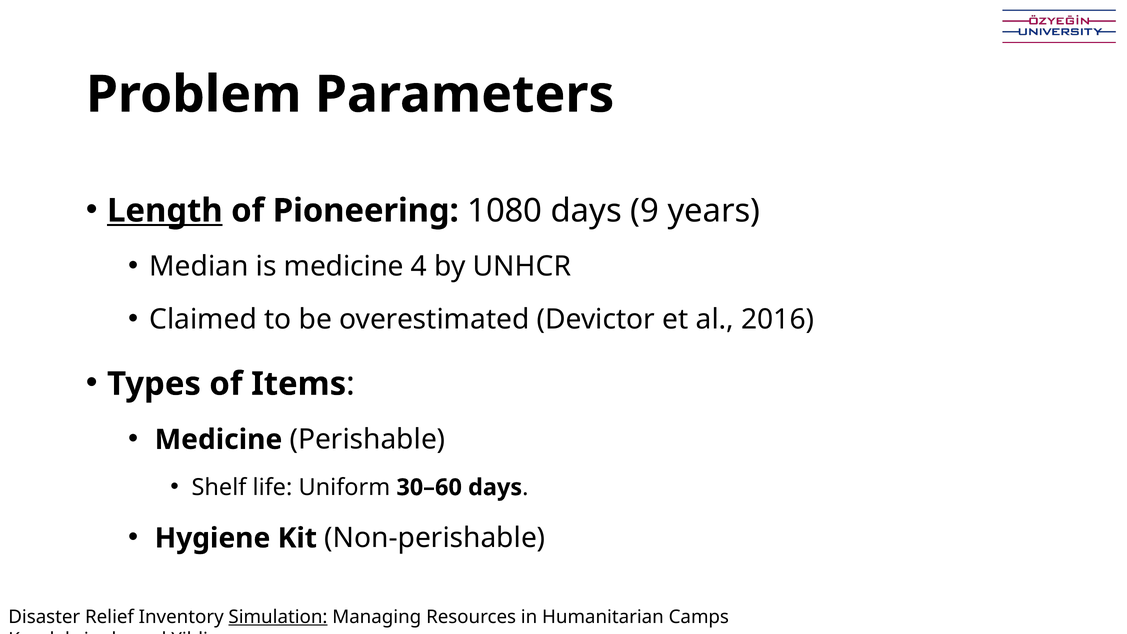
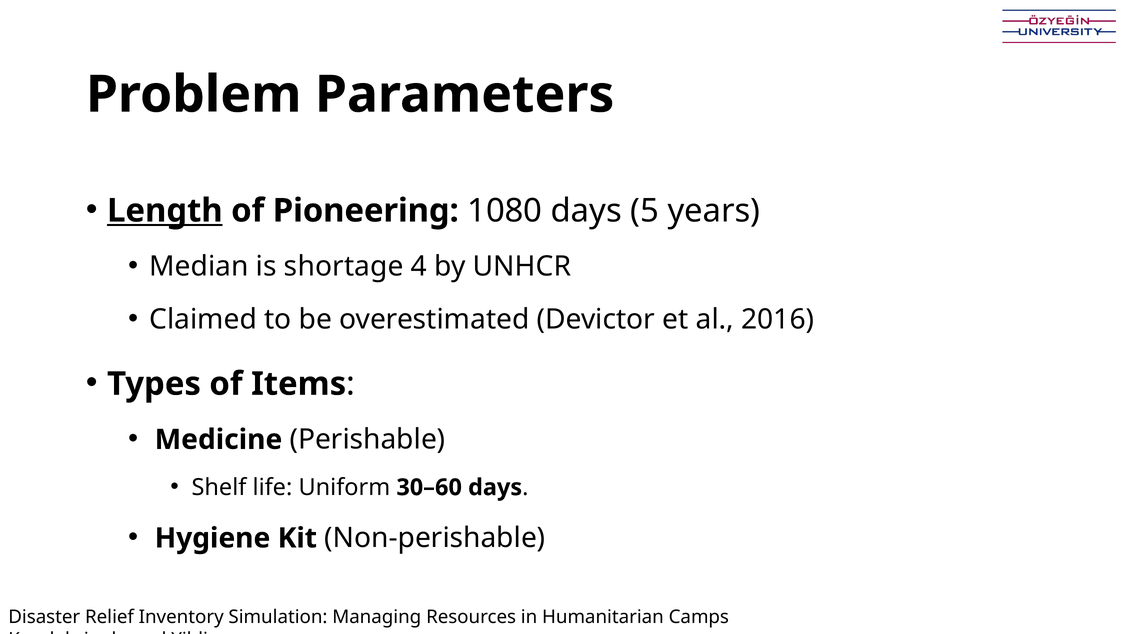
9: 9 -> 5 (645, 211)
is medicine: medicine -> shortage (344, 266)
Simulation underline: present -> none (278, 617)
